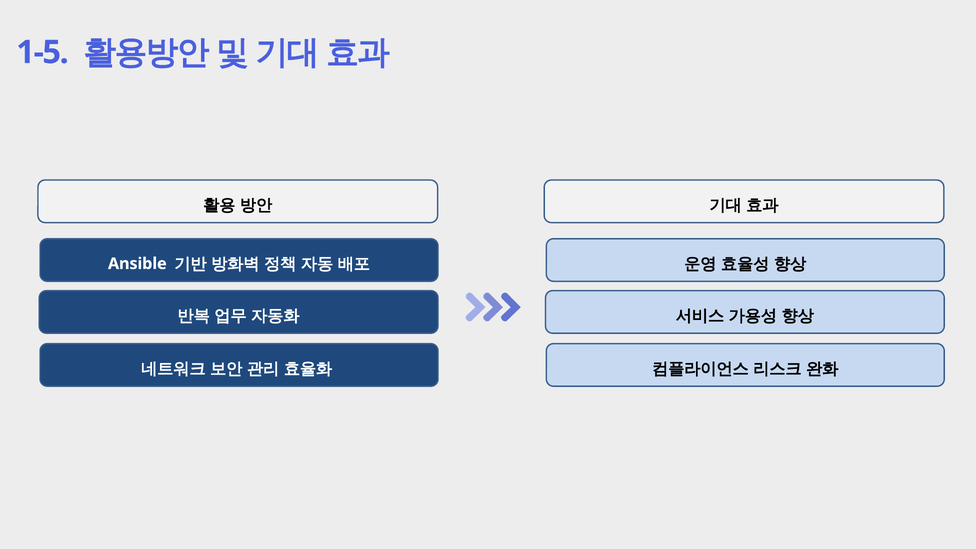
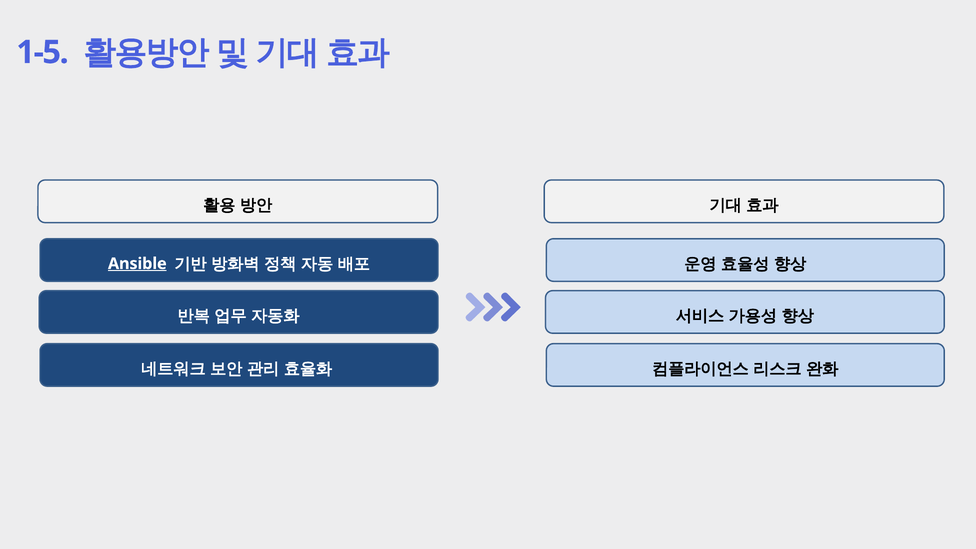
Ansible underline: none -> present (137, 264)
